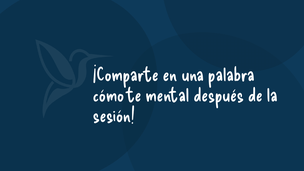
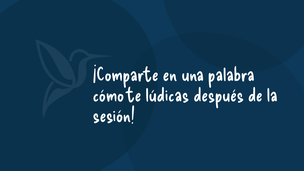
mental: mental -> lúdicas (167, 95)
